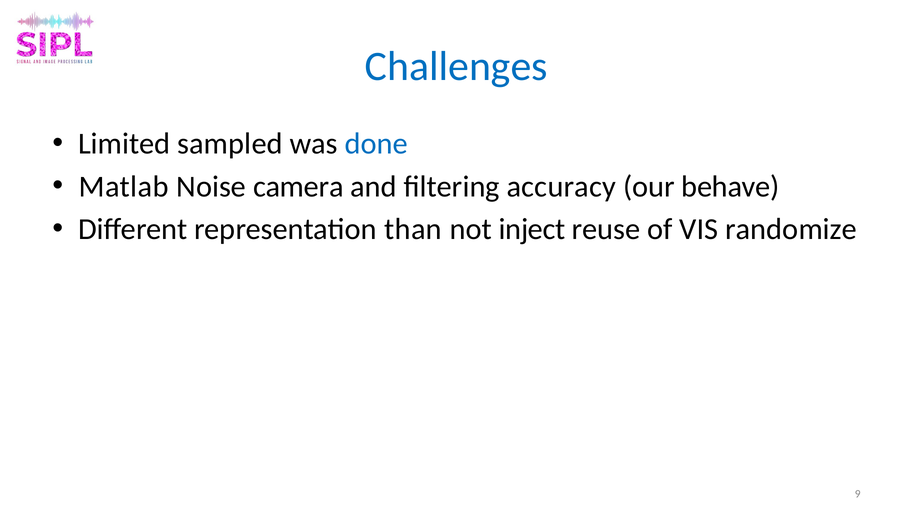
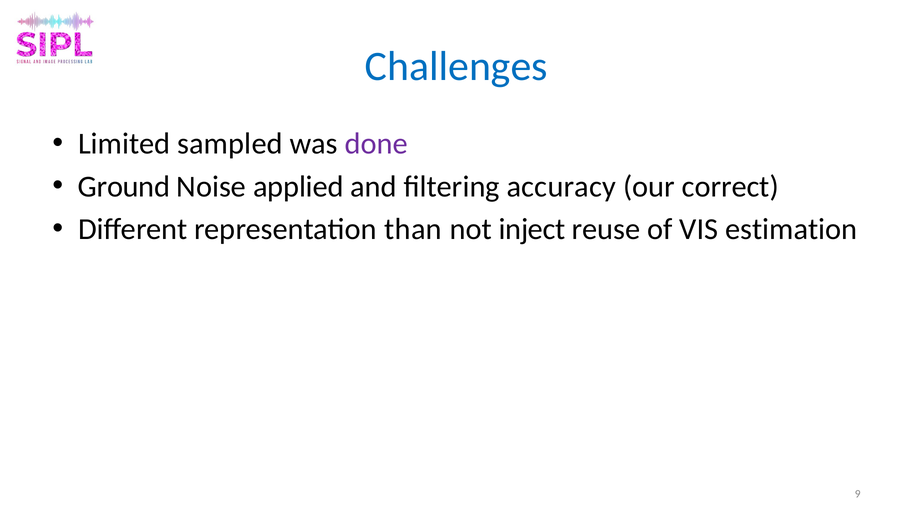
done colour: blue -> purple (376, 144)
Matlab: Matlab -> Ground (124, 186)
camera: camera -> applied (298, 186)
behave: behave -> correct (730, 186)
randomize: randomize -> estimation (791, 229)
